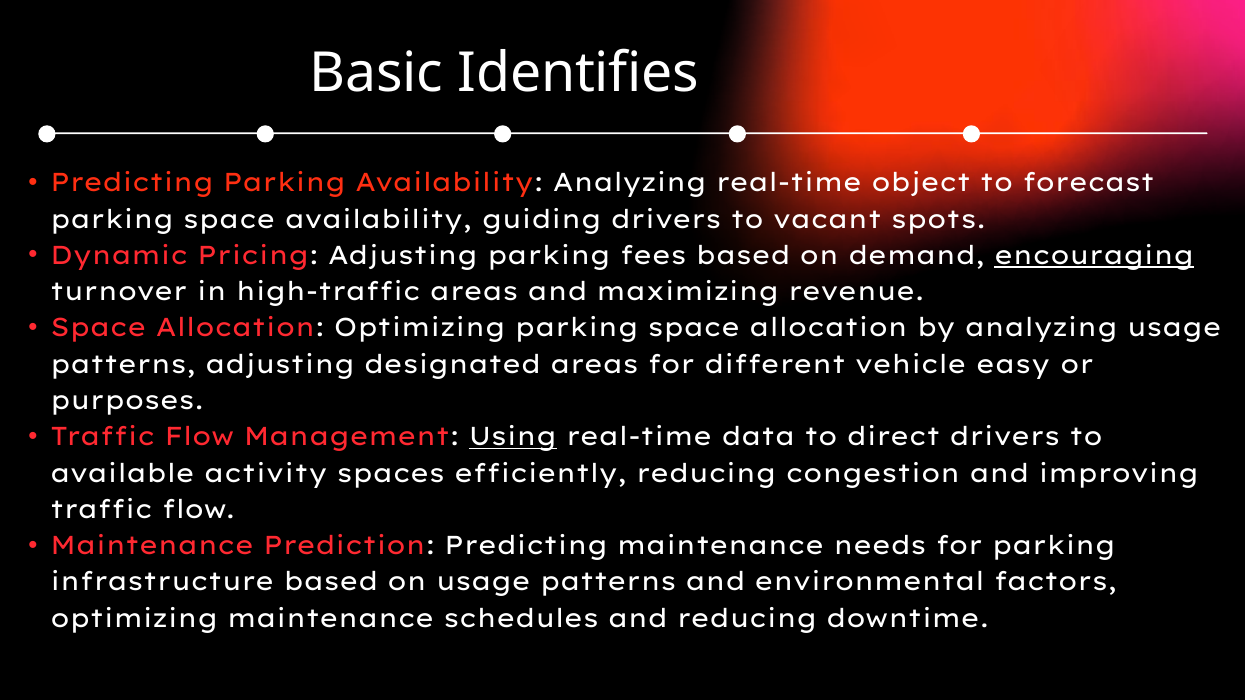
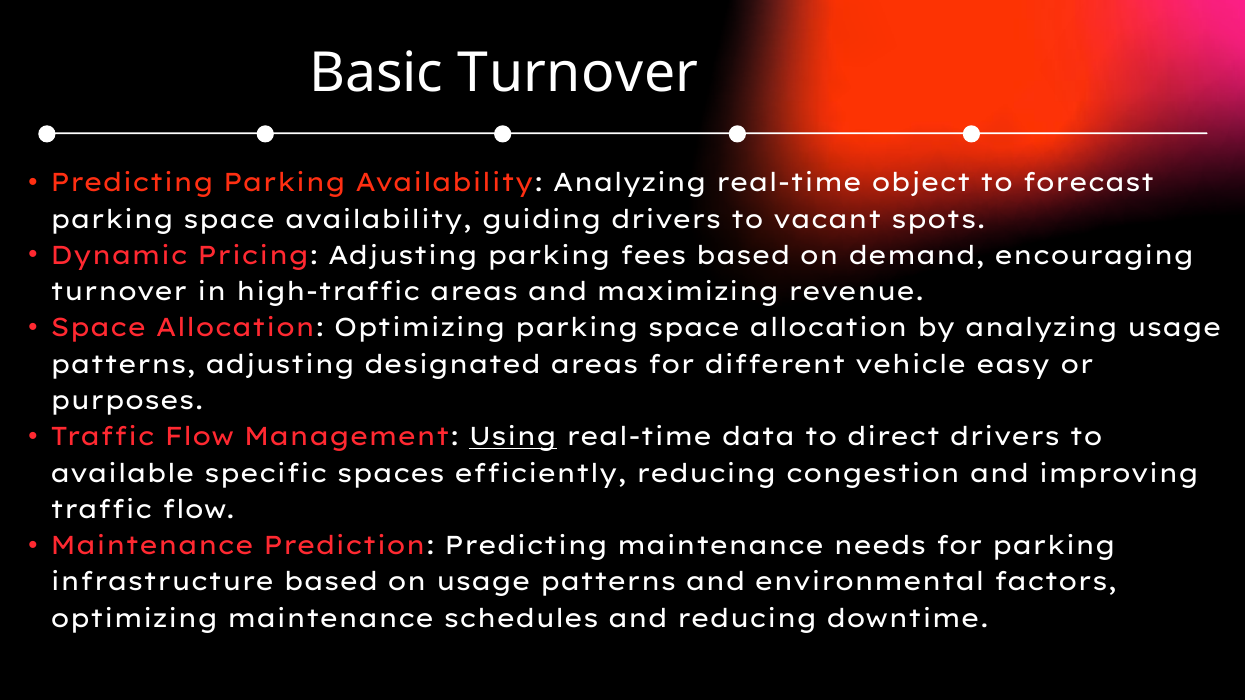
Basic Identifies: Identifies -> Turnover (578, 73)
encouraging underline: present -> none (1094, 256)
activity: activity -> specific (266, 474)
